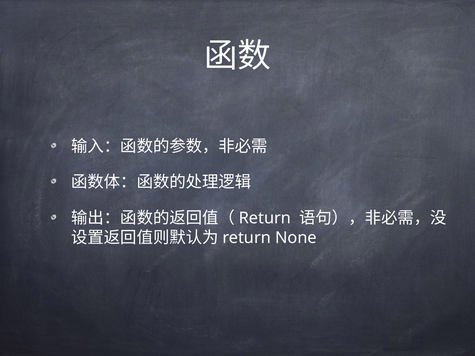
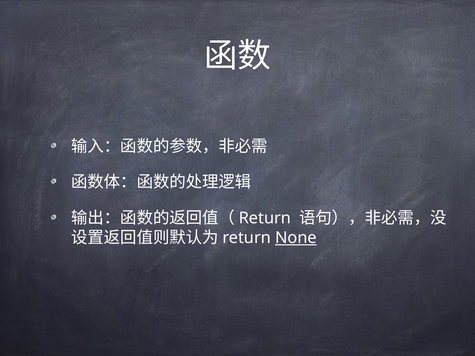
None underline: none -> present (296, 238)
